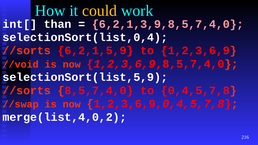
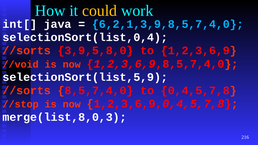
than: than -> java (58, 24)
6,2,1,3,9,8,5,7,4,0 colour: pink -> light blue (168, 24)
6,2,1,5,9: 6,2,1,5,9 -> 3,9,5,8,0 (96, 51)
//swap: //swap -> //stop (21, 104)
merge(list,4,0,2: merge(list,4,0,2 -> merge(list,8,0,3 (65, 117)
